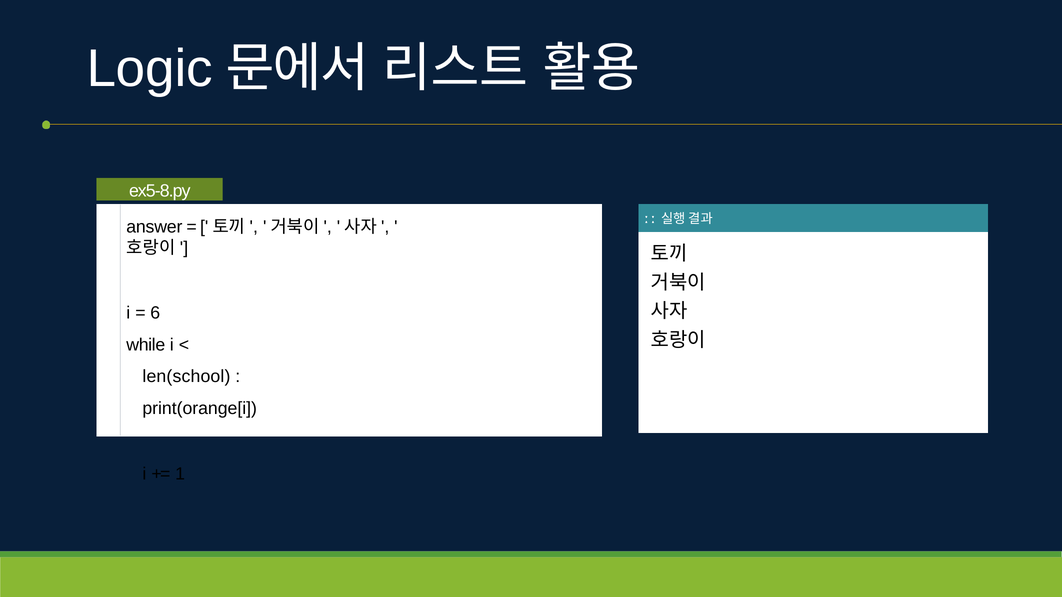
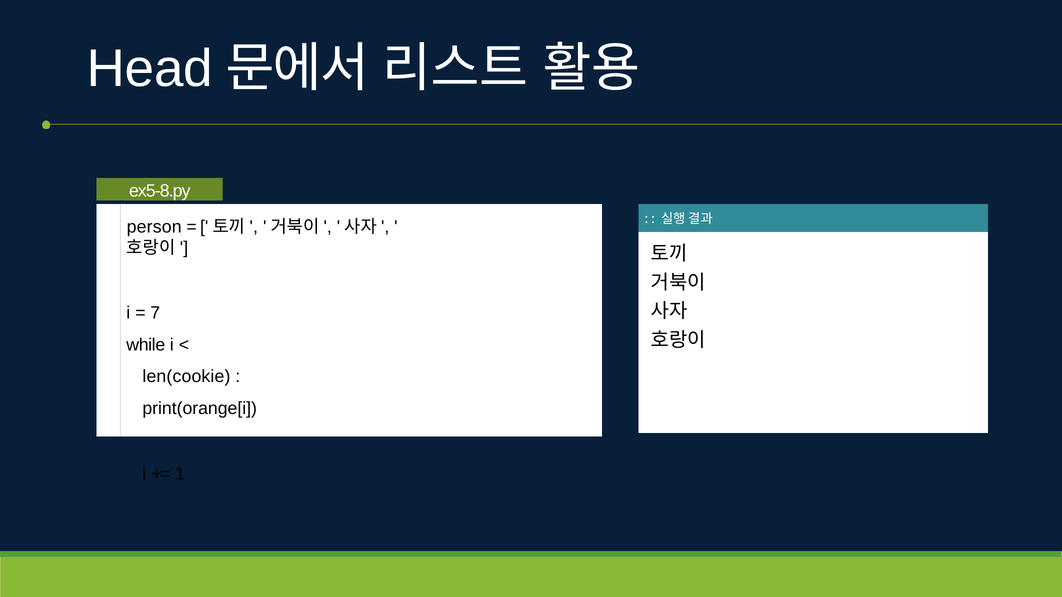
Logic: Logic -> Head (150, 69)
answer: answer -> person (154, 227)
6: 6 -> 7 (155, 313)
len(school: len(school -> len(cookie (186, 377)
